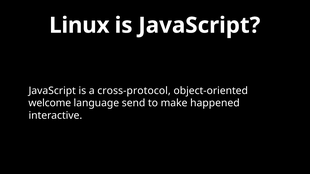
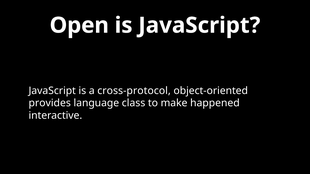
Linux: Linux -> Open (79, 25)
welcome: welcome -> provides (50, 103)
send: send -> class (134, 103)
